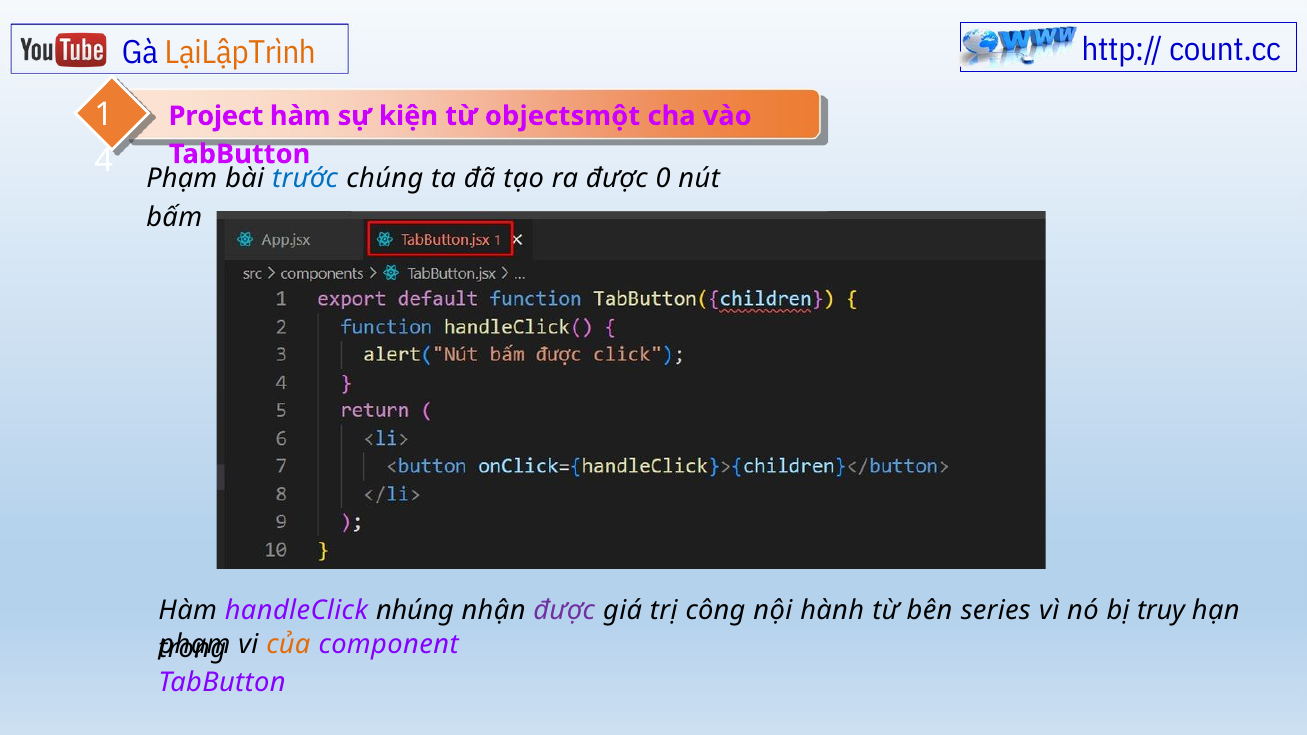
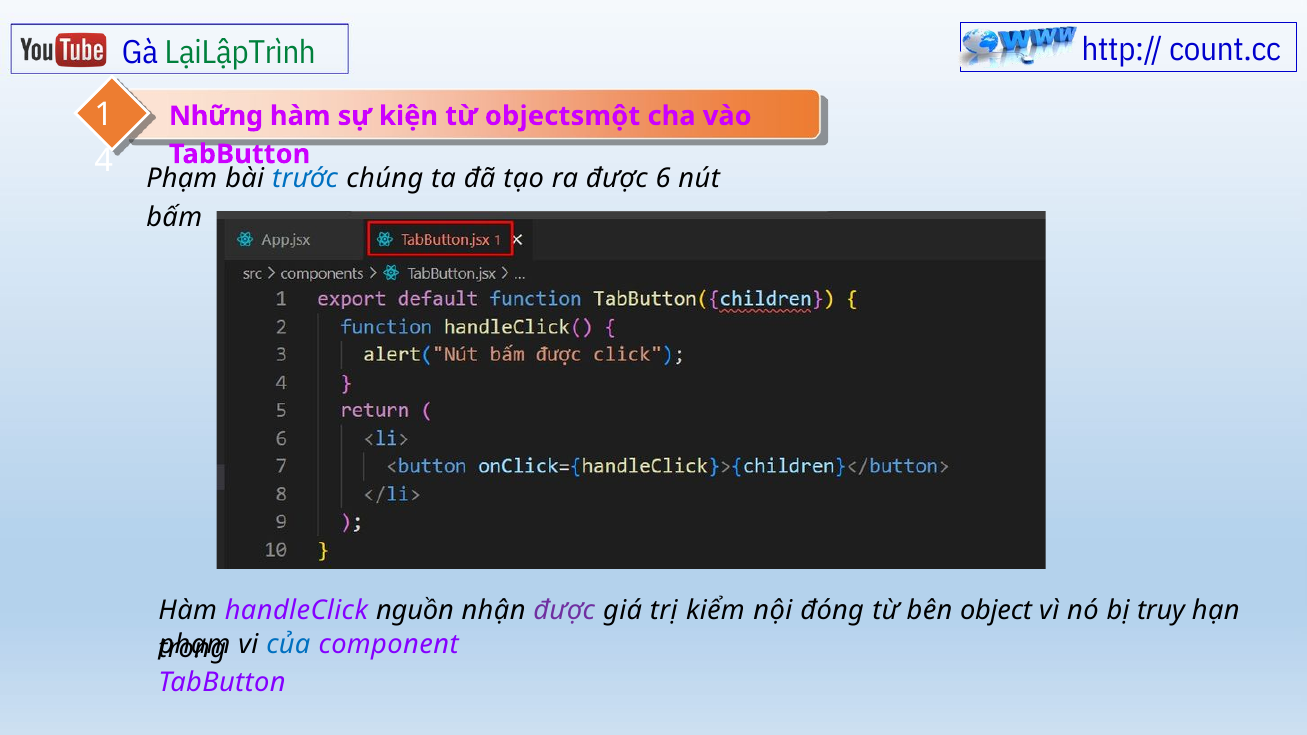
LạiLậpTrình colour: orange -> green (240, 52)
Project: Project -> Những (216, 116)
0: 0 -> 6 (663, 179)
nhúng: nhúng -> nguồn (415, 611)
công: công -> kiểm (715, 611)
hành: hành -> đóng (832, 611)
series: series -> object (996, 611)
của colour: orange -> blue (288, 644)
